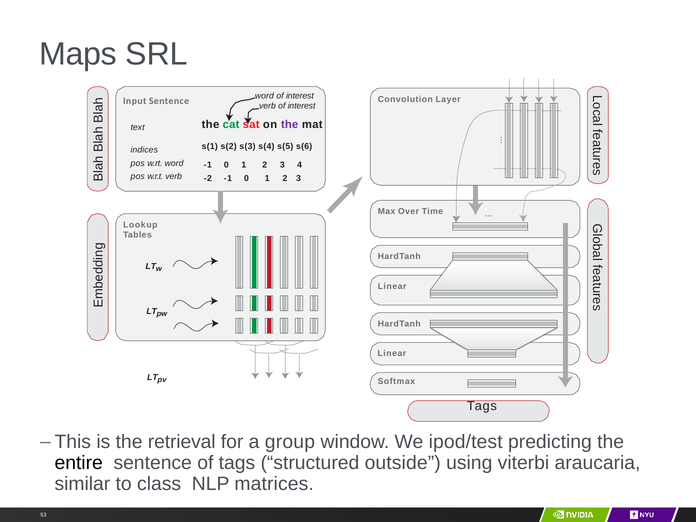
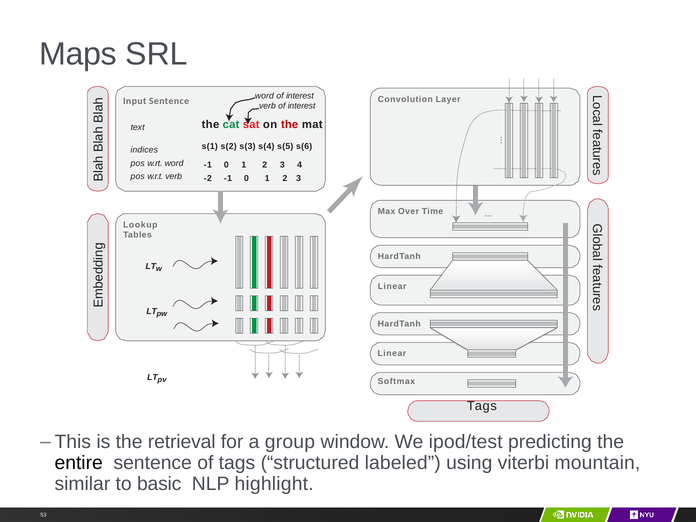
the colour: purple -> red (290, 125)
outside: outside -> labeled (403, 463)
araucaria: araucaria -> mountain (597, 463)
class: class -> basic (159, 484)
matrices: matrices -> highlight (274, 484)
